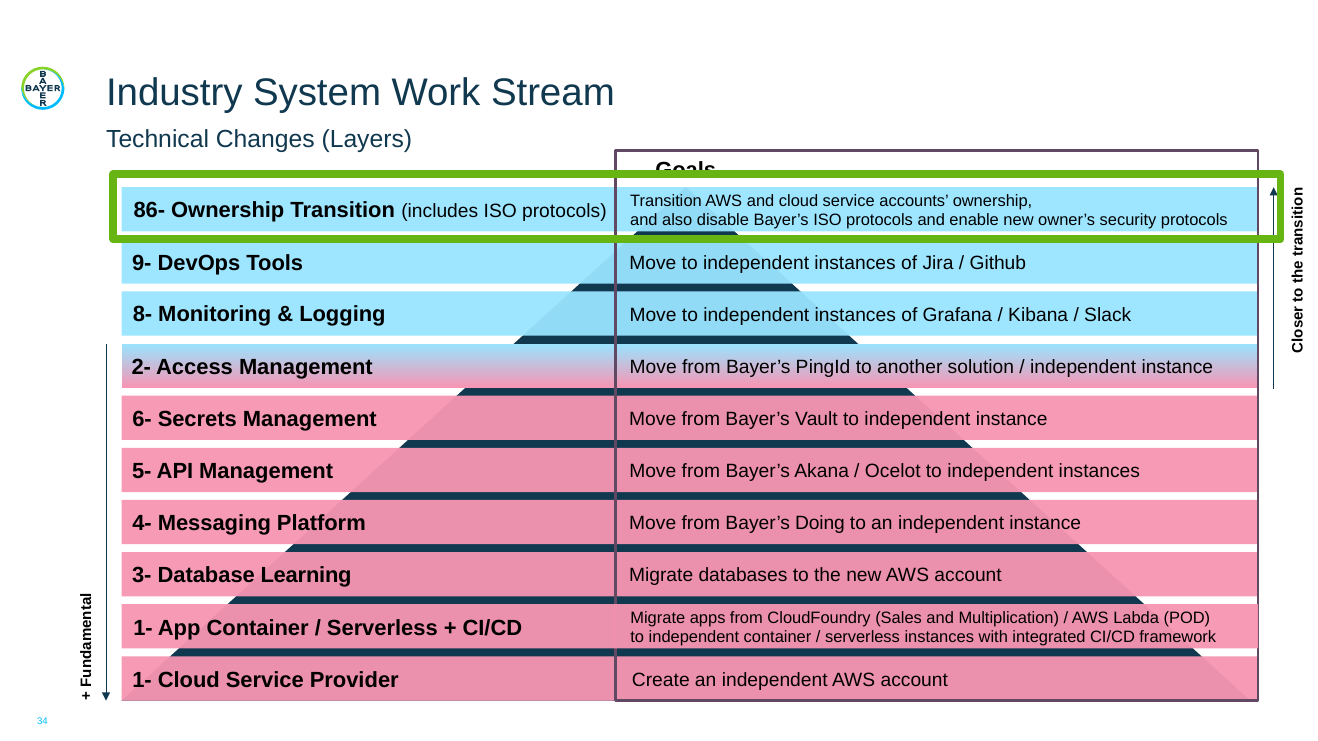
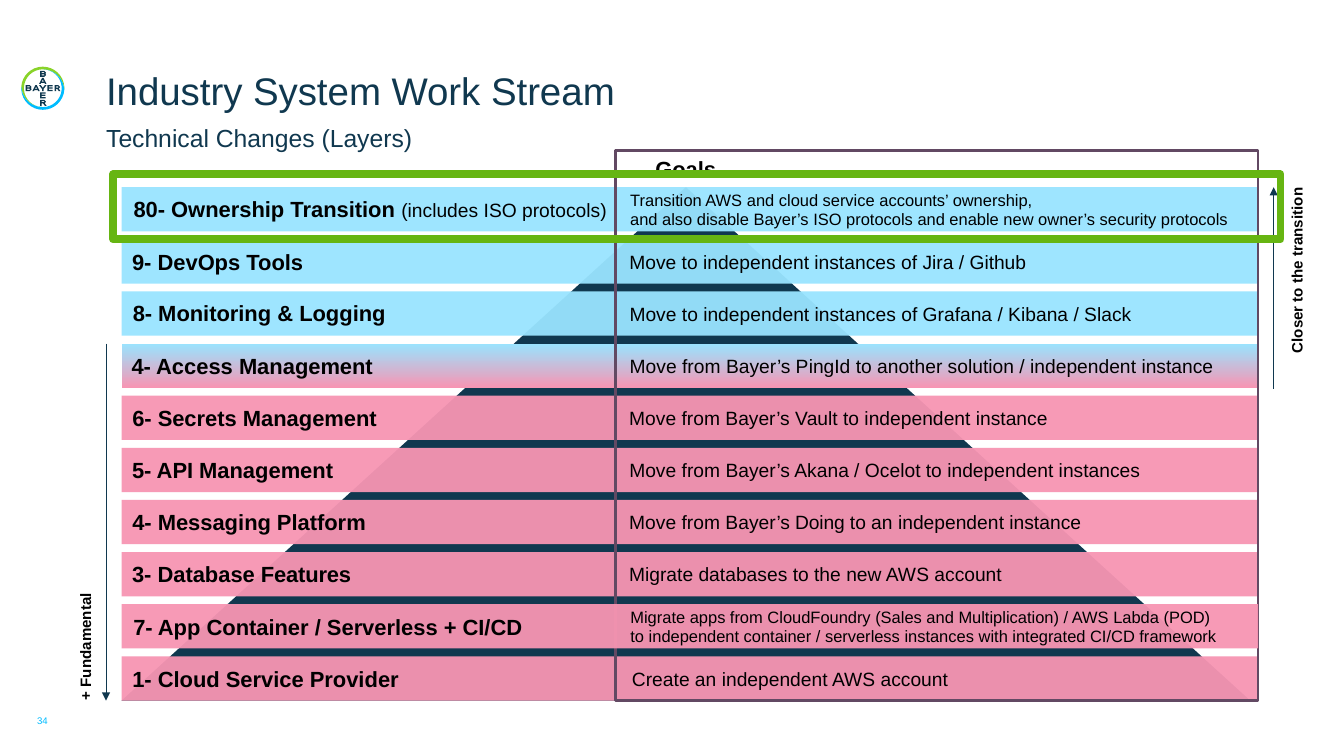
86-: 86- -> 80- (149, 210)
2-: 2- -> 4- (141, 367)
Learning: Learning -> Features (306, 576)
1-: 1- -> 7- (143, 628)
